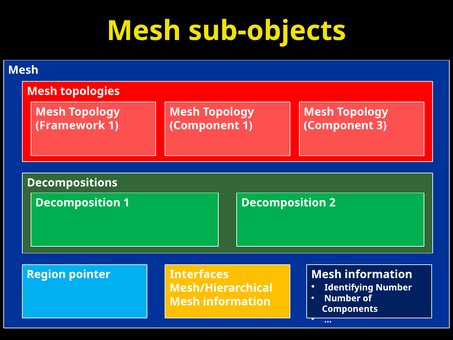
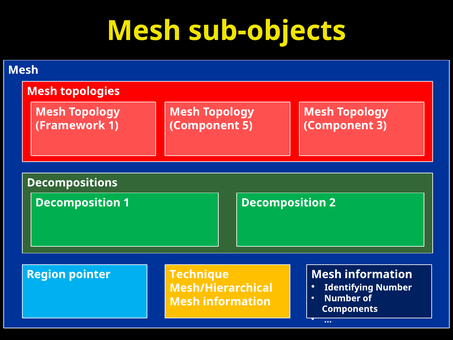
Component 1: 1 -> 5 (247, 125)
Interfaces: Interfaces -> Technique (199, 274)
